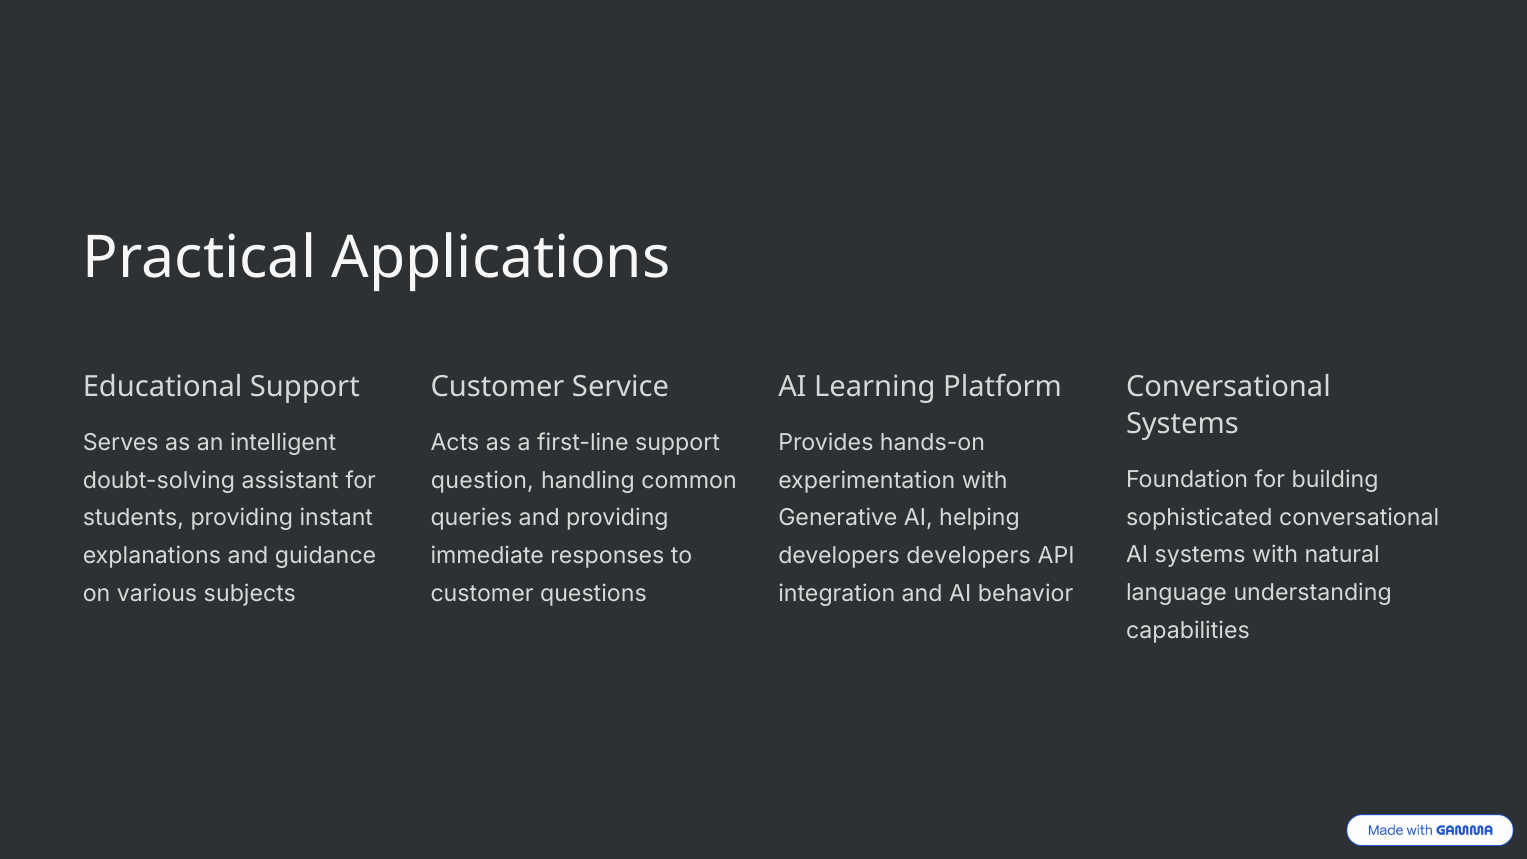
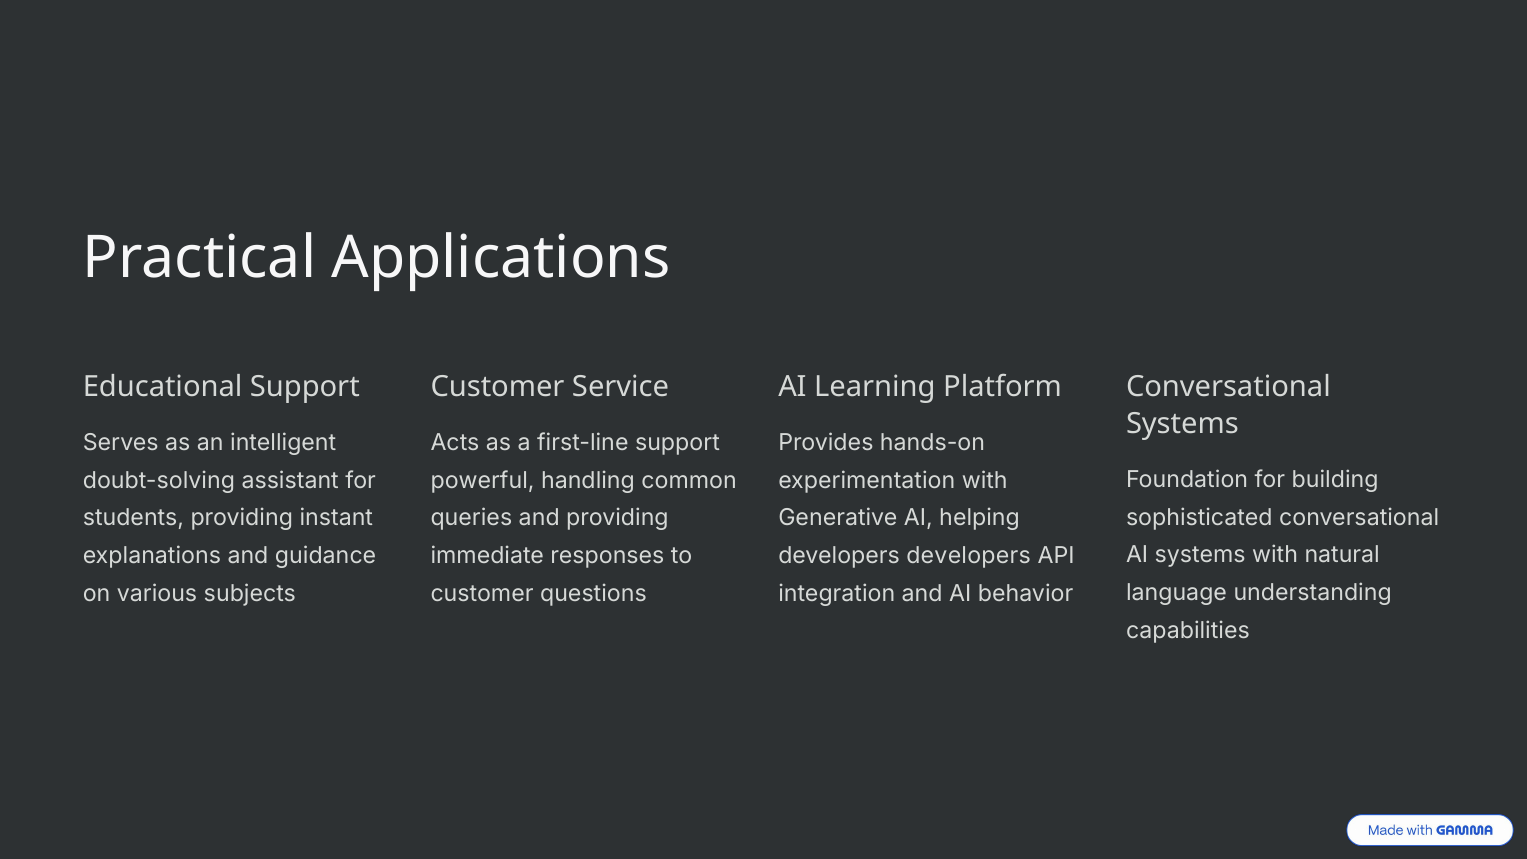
question: question -> powerful (483, 481)
